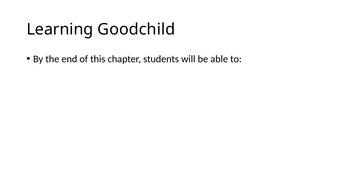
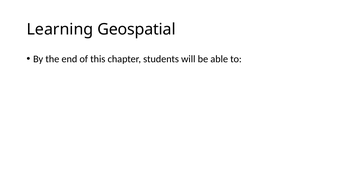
Goodchild: Goodchild -> Geospatial (136, 29)
